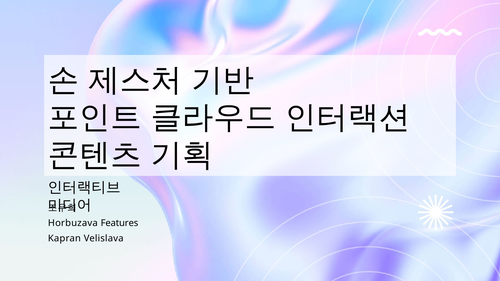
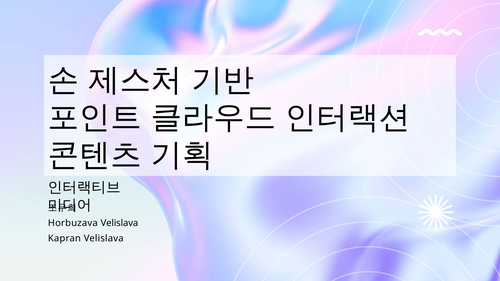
Horbuzava Features: Features -> Velislava (119, 223)
